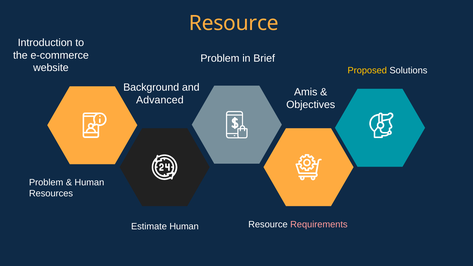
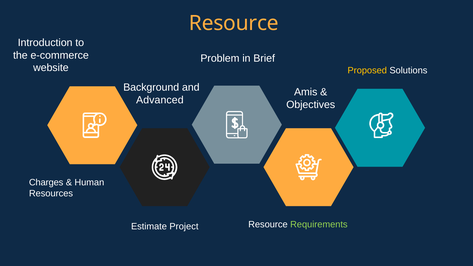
Problem: Problem -> Charges (46, 182)
Estimate Human: Human -> Project (184, 226)
Requirements colour: pink -> light green (319, 225)
